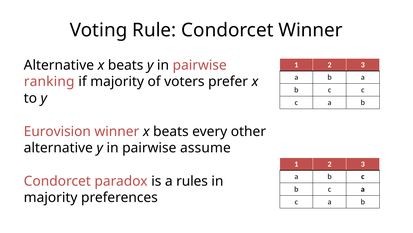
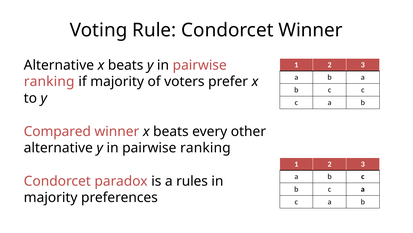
Eurovision: Eurovision -> Compared (57, 131)
assume: assume -> ranking (205, 148)
